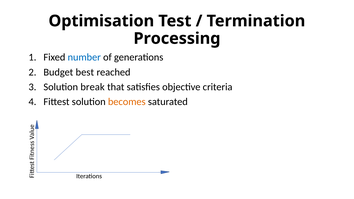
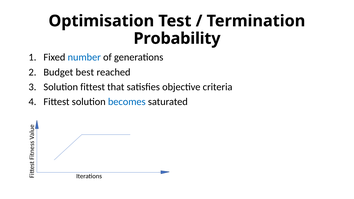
Processing: Processing -> Probability (177, 38)
Solution break: break -> fittest (93, 87)
becomes colour: orange -> blue (127, 102)
